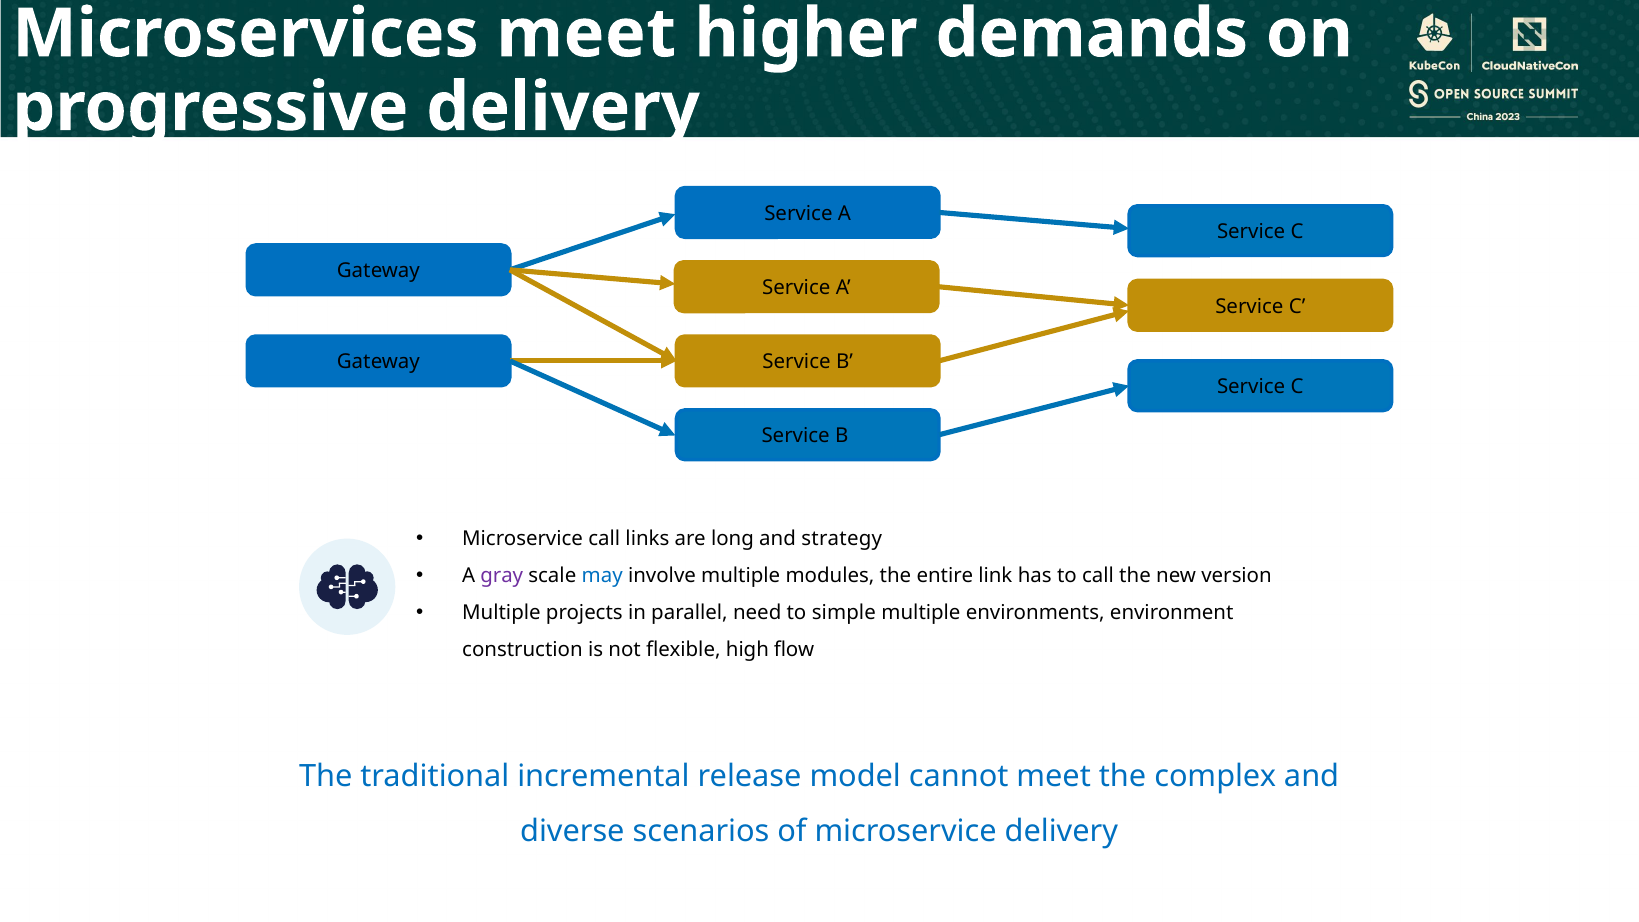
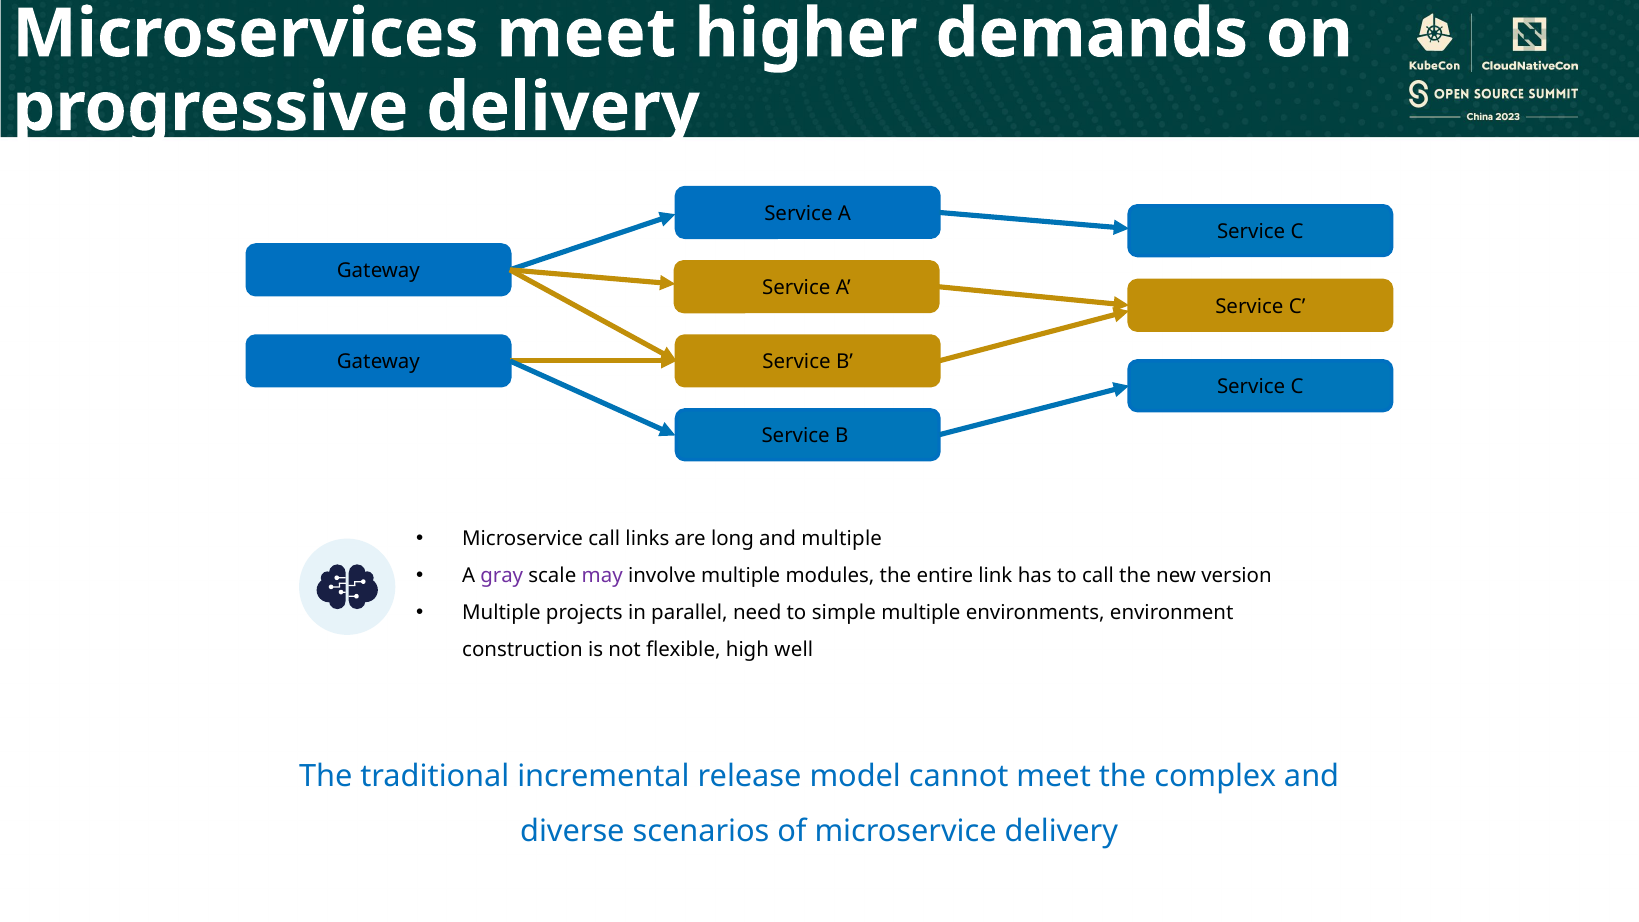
and strategy: strategy -> multiple (842, 539)
may colour: blue -> purple (602, 576)
flow: flow -> well (794, 650)
